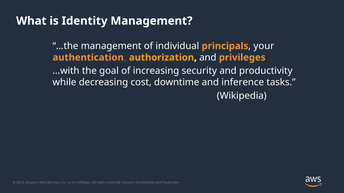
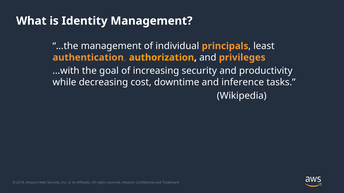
your: your -> least (264, 46)
